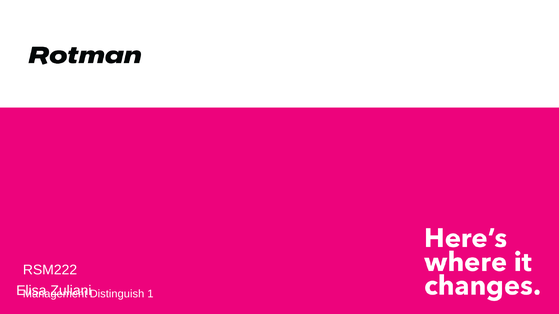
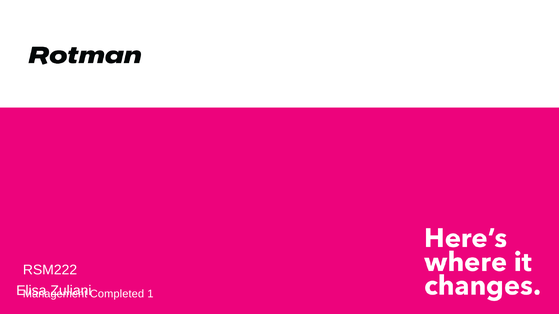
Distinguish: Distinguish -> Completed (117, 294)
